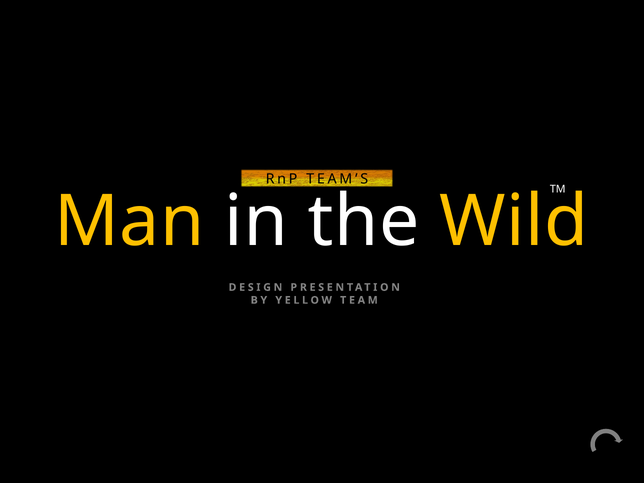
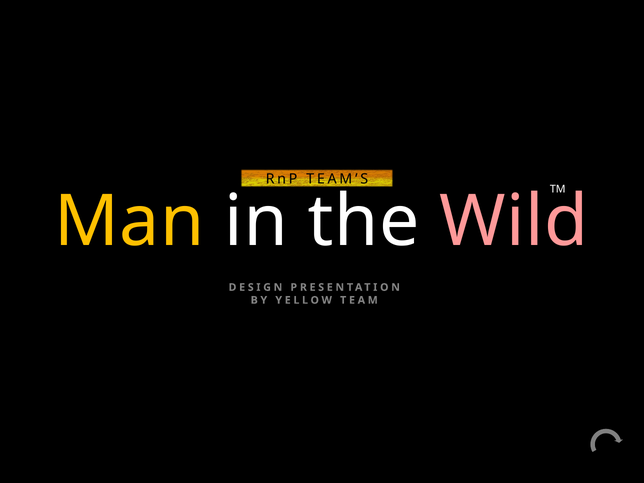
Wild colour: yellow -> pink (514, 222)
